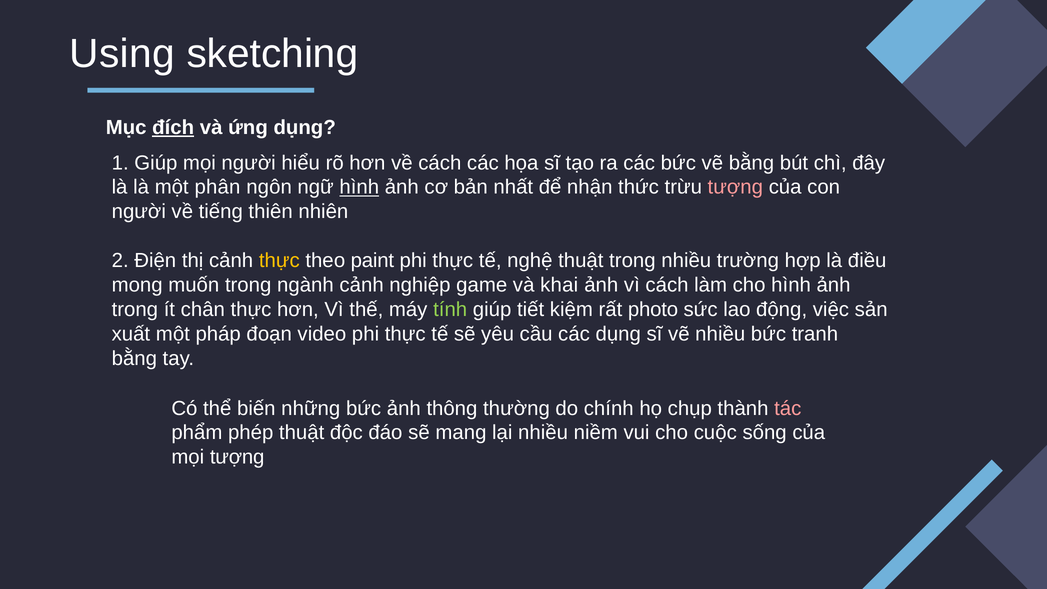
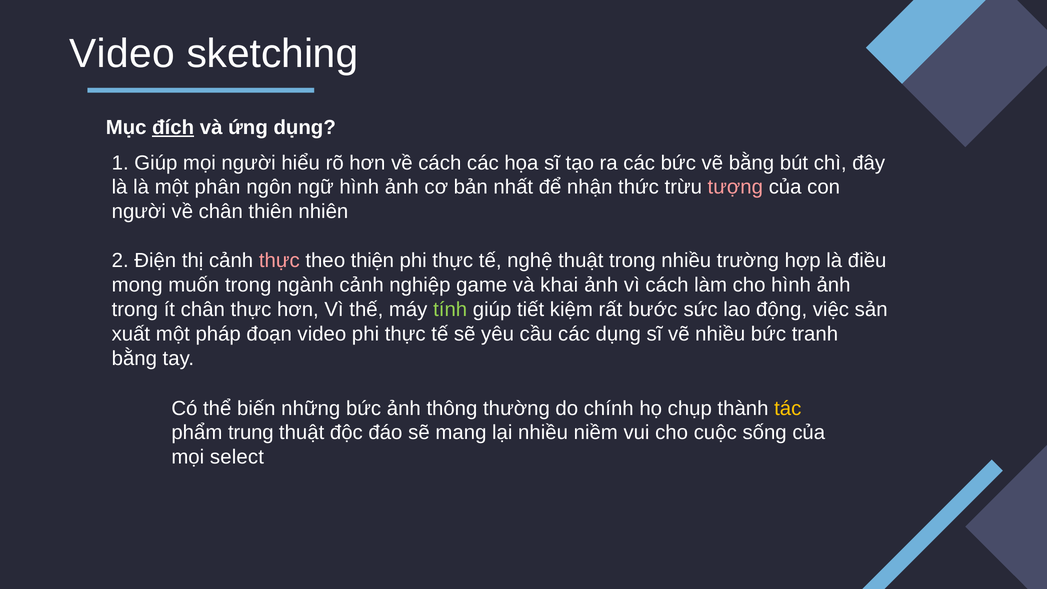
Using: Using -> Video (122, 54)
hình underline: present -> none (359, 187)
về tiếng: tiếng -> chân (221, 212)
thực colour: yellow -> pink (279, 261)
paint: paint -> thiện (372, 261)
photo: photo -> bước (653, 309)
tác colour: pink -> yellow (788, 408)
phép: phép -> trung (251, 433)
mọi tượng: tượng -> select (237, 457)
